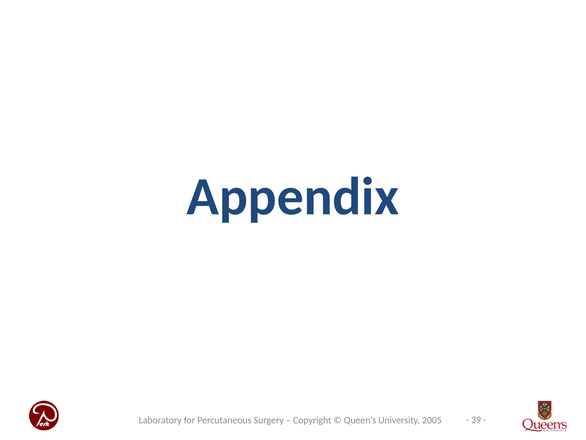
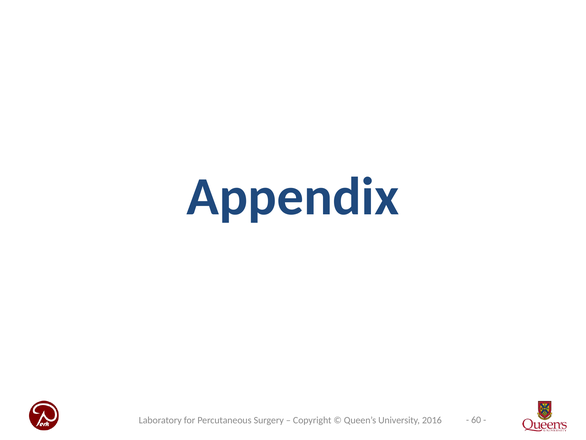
39: 39 -> 60 (476, 420)
2005: 2005 -> 2016 (432, 420)
